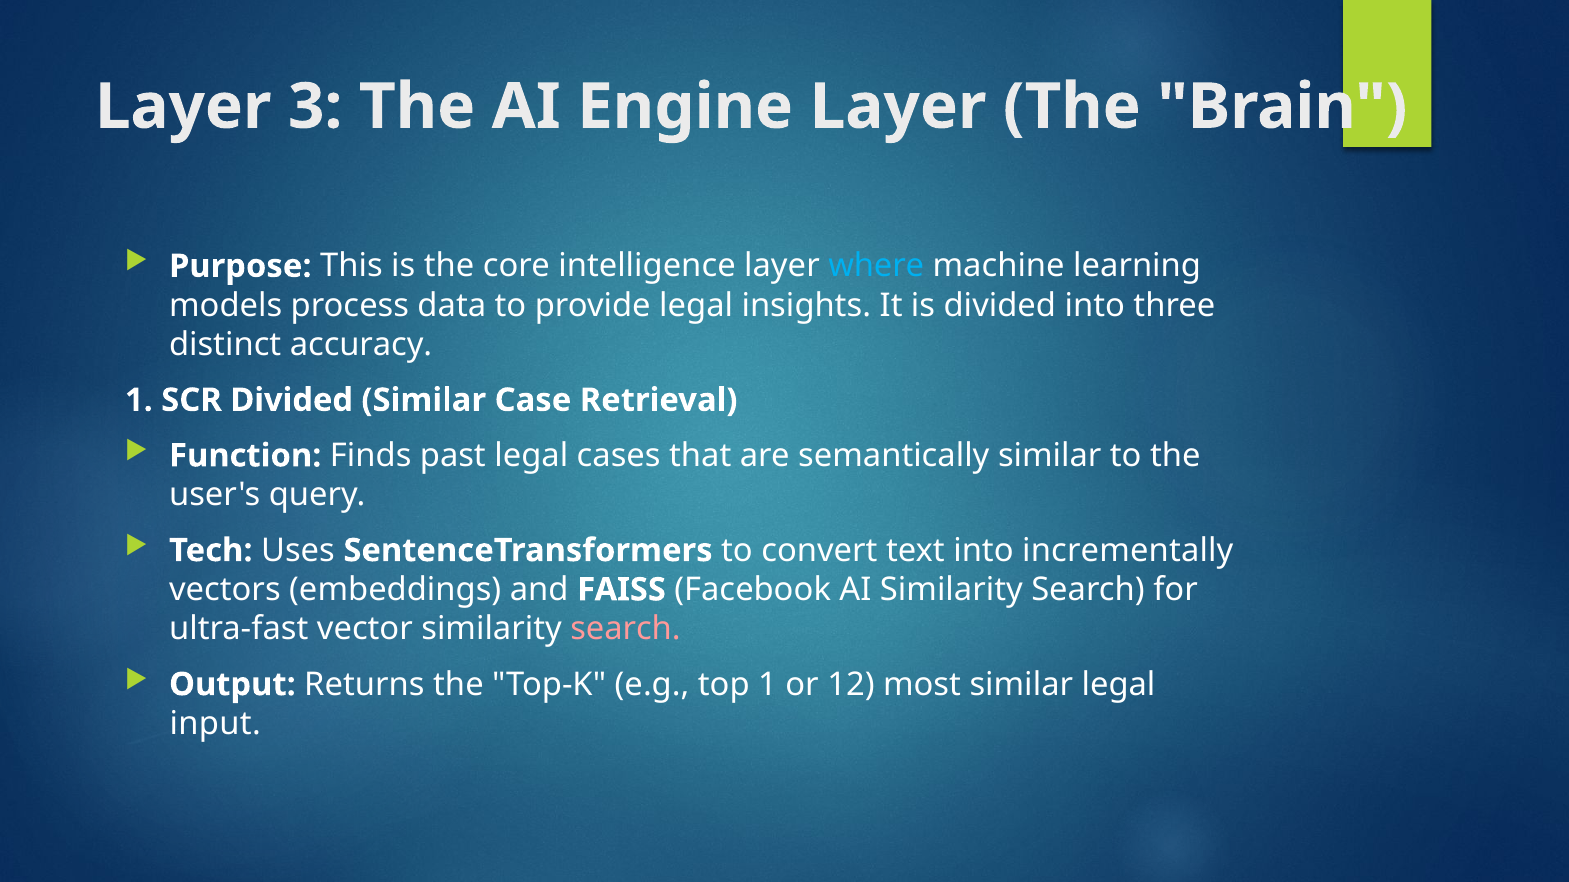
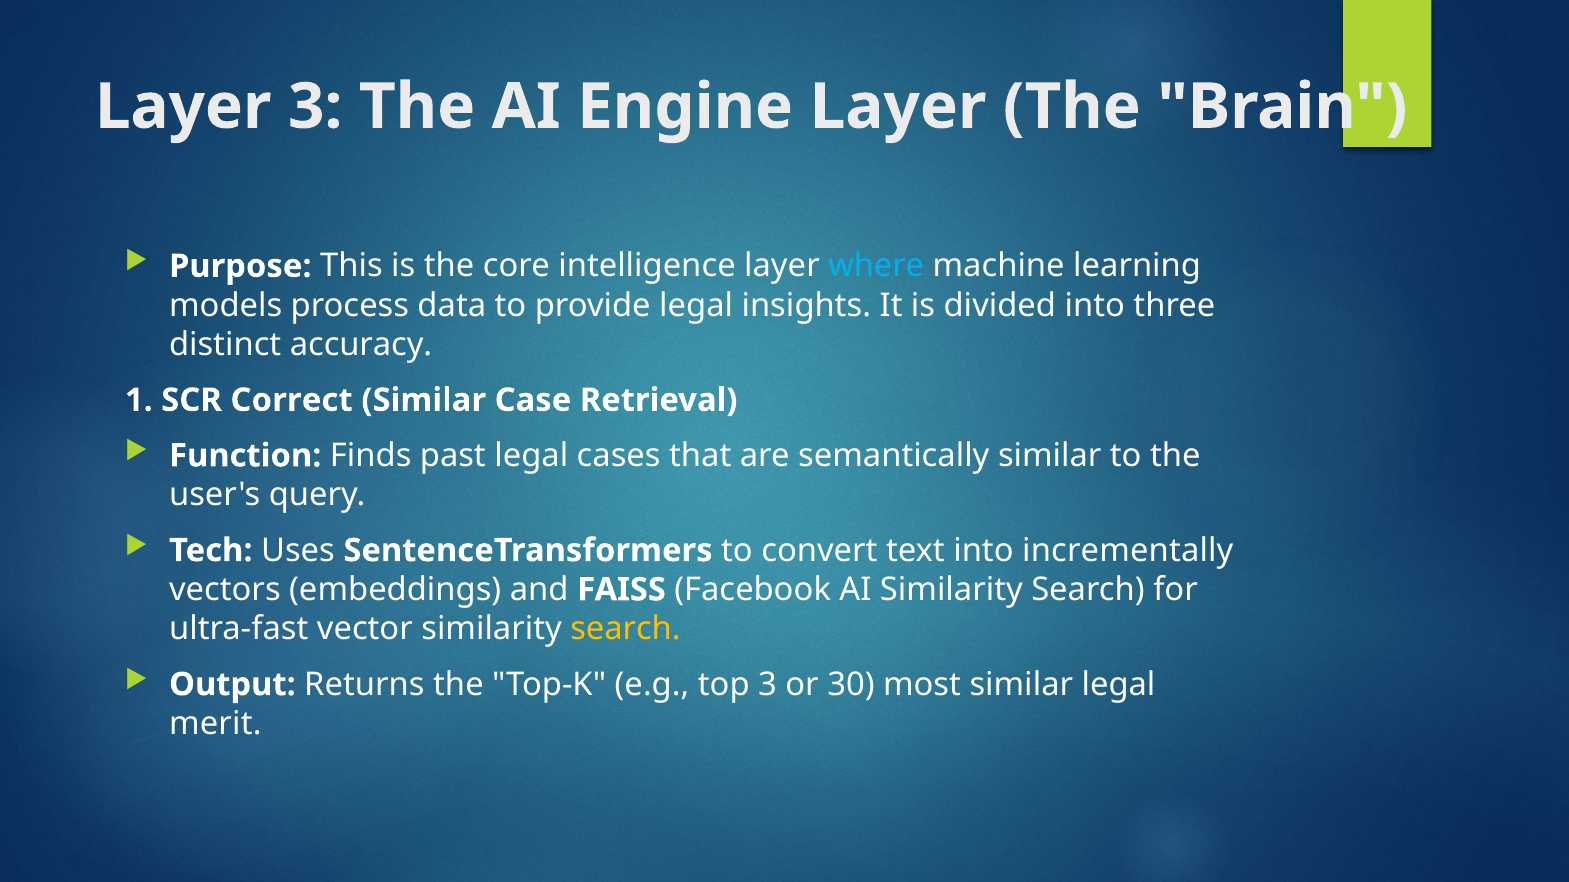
SCR Divided: Divided -> Correct (292, 400)
search colour: pink -> yellow (626, 629)
top 1: 1 -> 3 (767, 685)
12: 12 -> 30 (851, 685)
input: input -> merit (215, 724)
